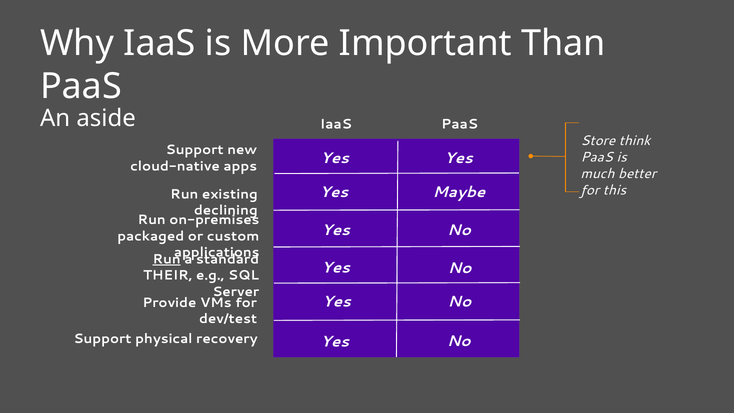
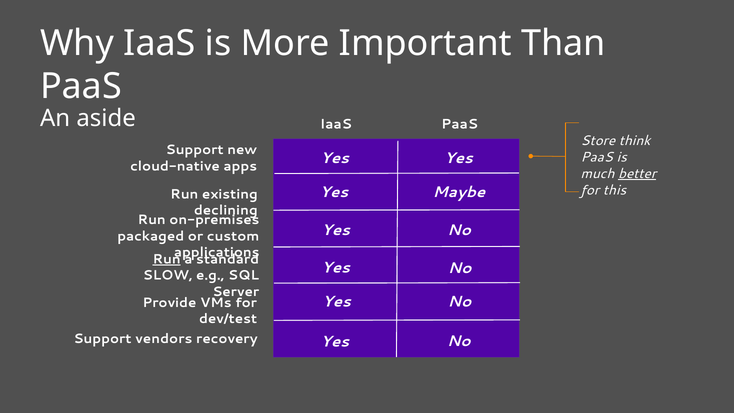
better underline: none -> present (637, 174)
THEIR: THEIR -> SLOW (168, 275)
physical: physical -> vendors (164, 339)
